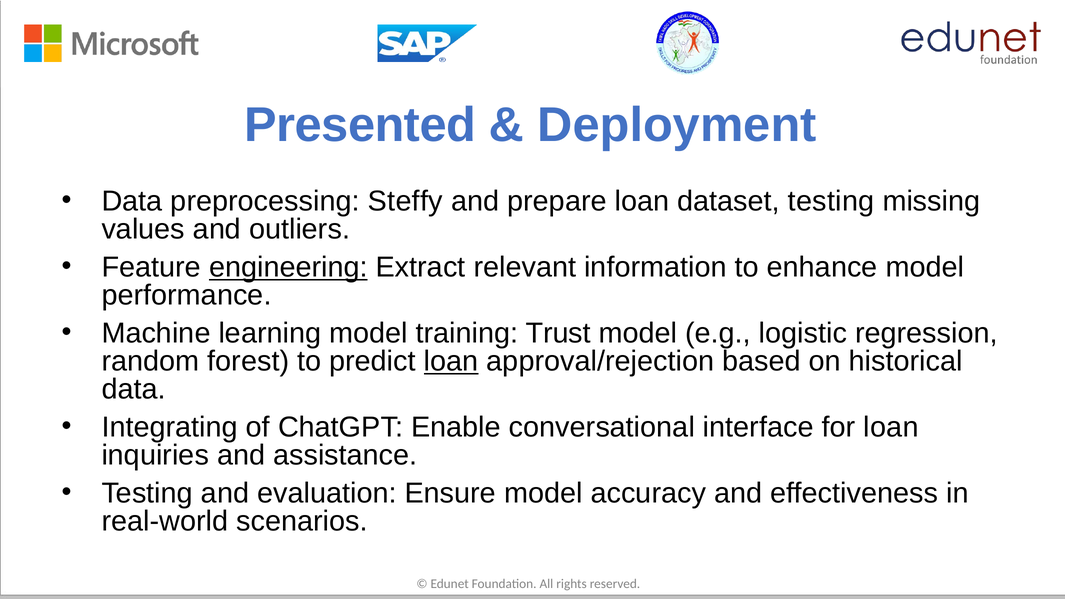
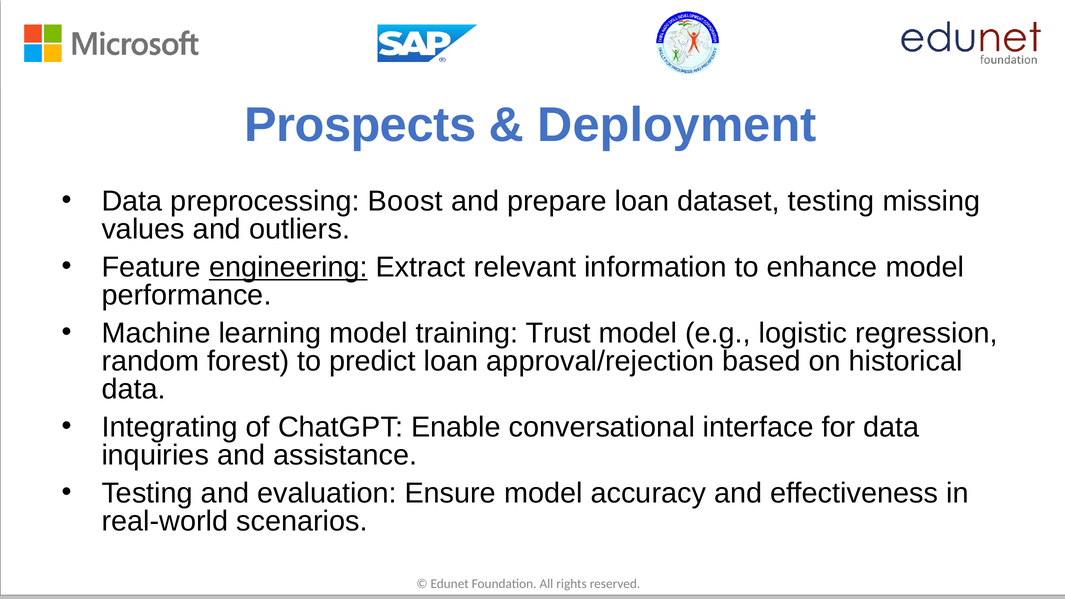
Presented: Presented -> Prospects (360, 125)
Steffy: Steffy -> Boost (405, 201)
loan underline: present -> none (451, 361)
for loan: loan -> data (891, 427)
